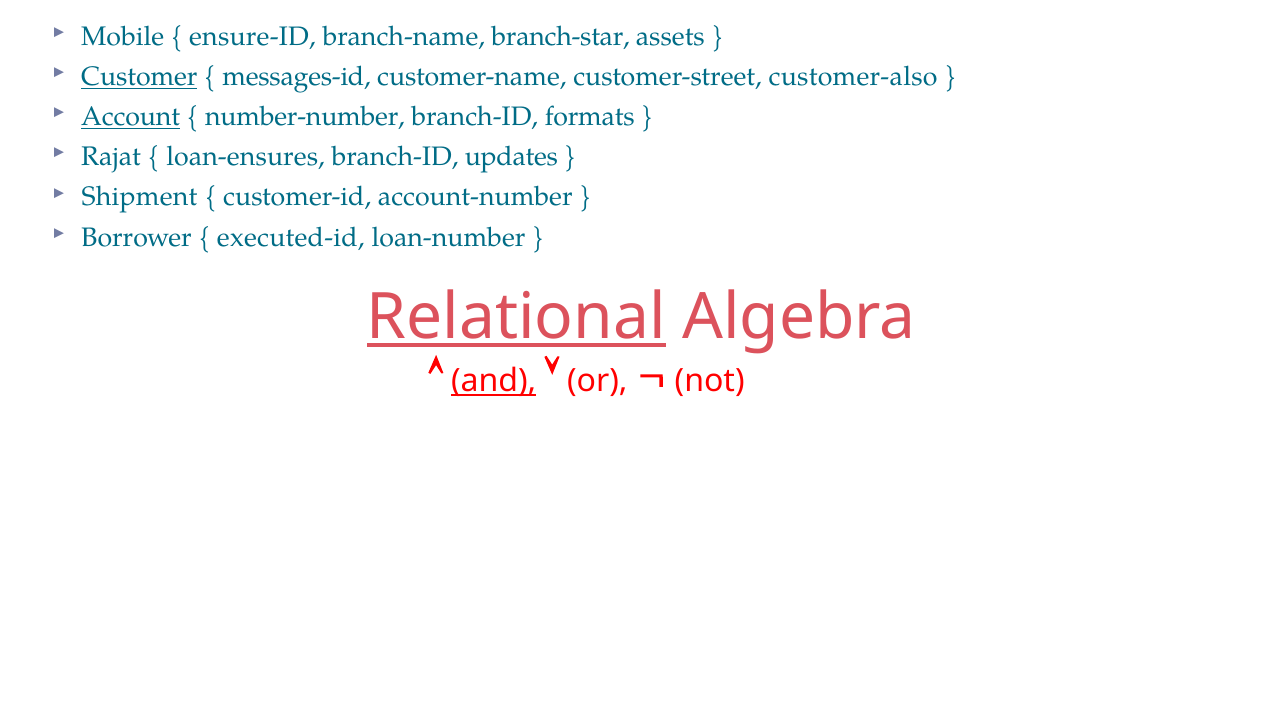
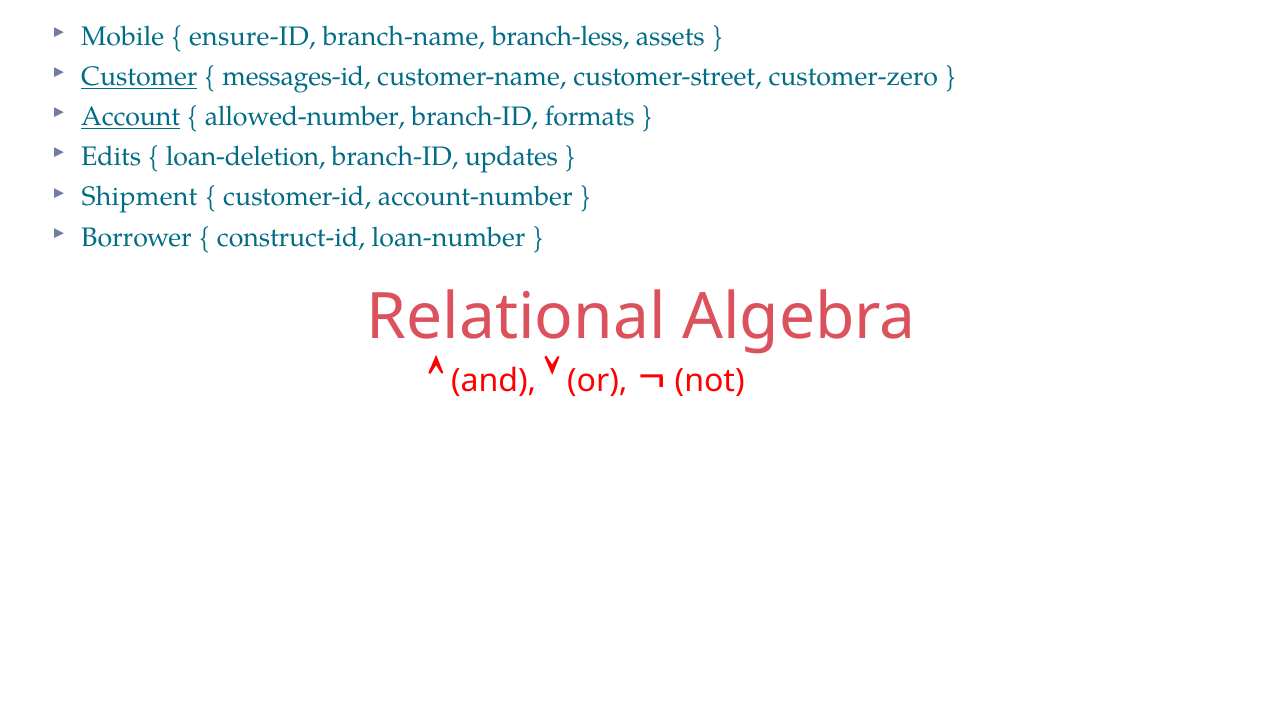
branch-star: branch-star -> branch-less (561, 37)
customer-also: customer-also -> customer-zero (853, 77)
number-number: number-number -> allowed-number (305, 117)
Rajat: Rajat -> Edits (111, 157)
loan-ensures: loan-ensures -> loan-deletion (246, 157)
executed-id: executed-id -> construct-id (291, 237)
Relational underline: present -> none (516, 318)
and underline: present -> none (494, 382)
